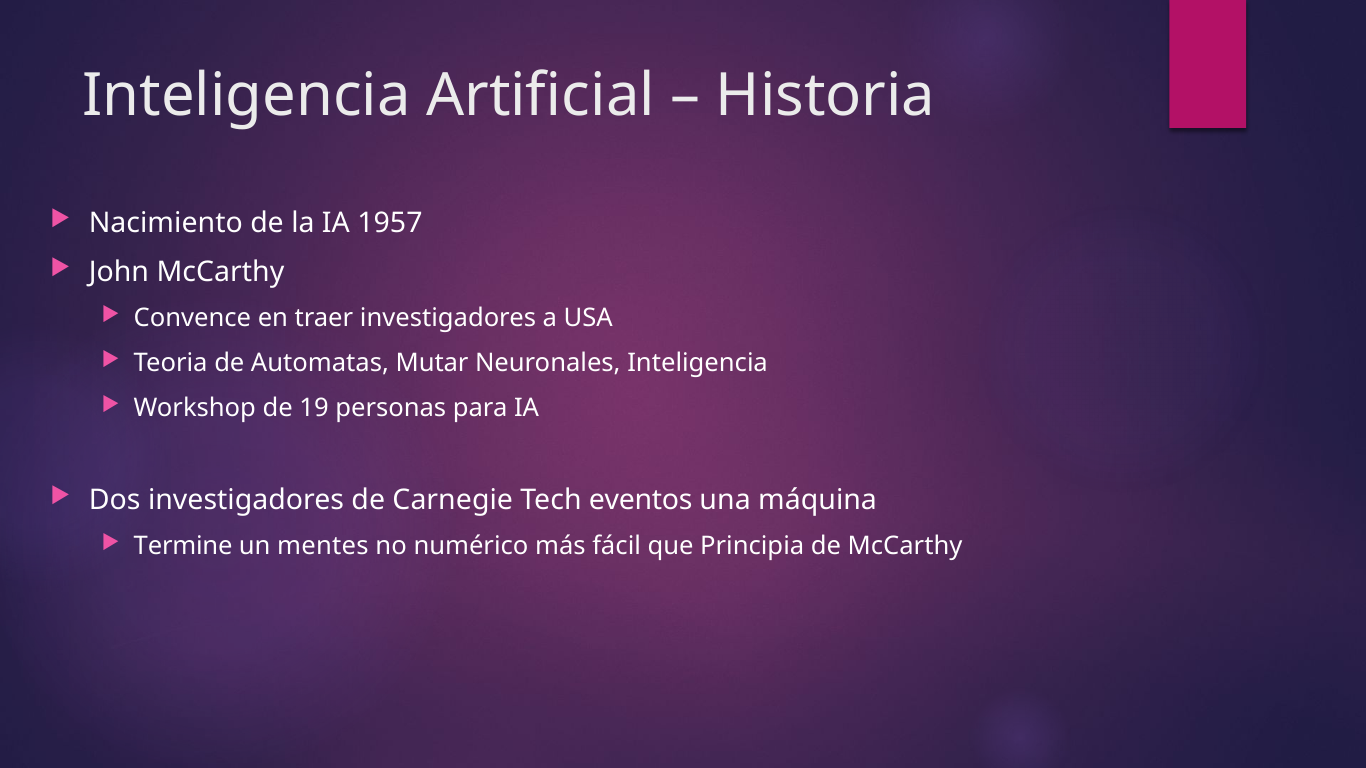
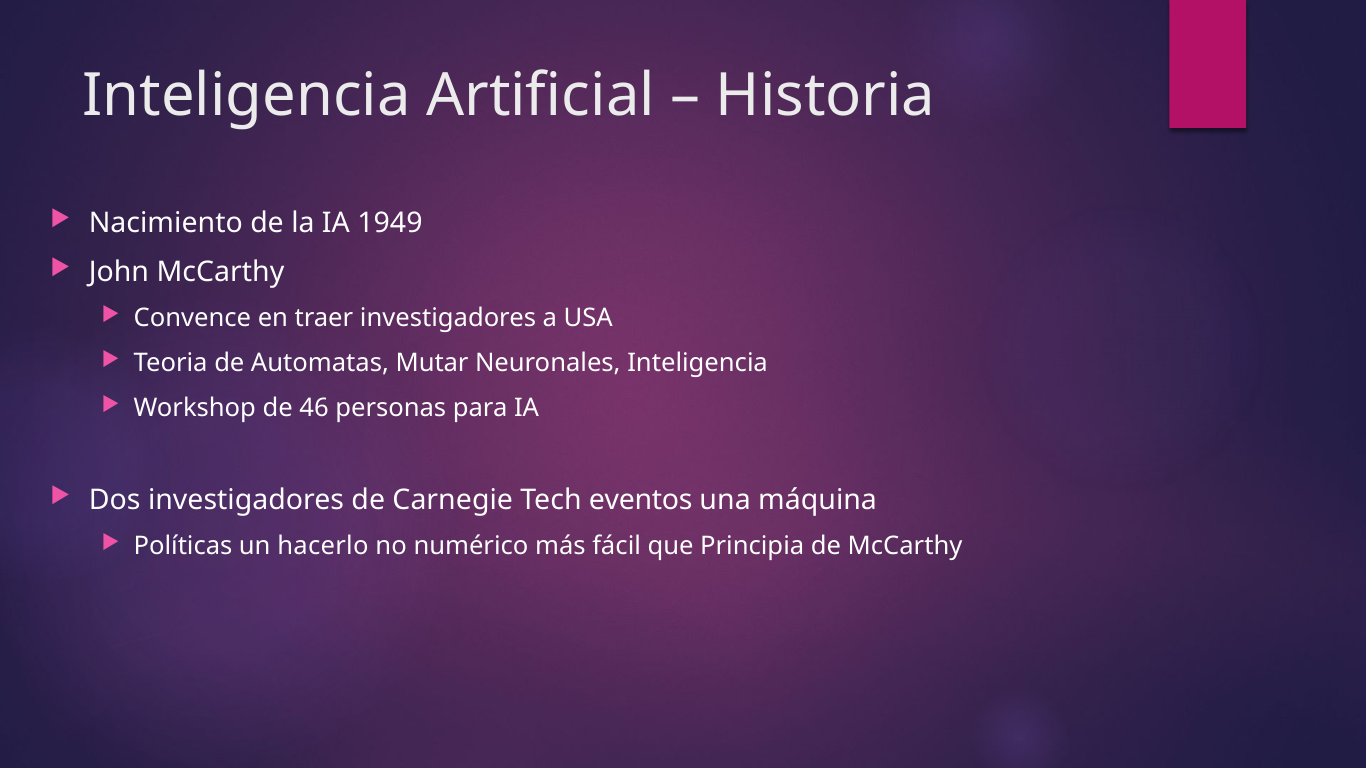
1957: 1957 -> 1949 (390, 224)
19: 19 -> 46 (314, 408)
Termine: Termine -> Políticas (183, 547)
mentes: mentes -> hacerlo (323, 547)
